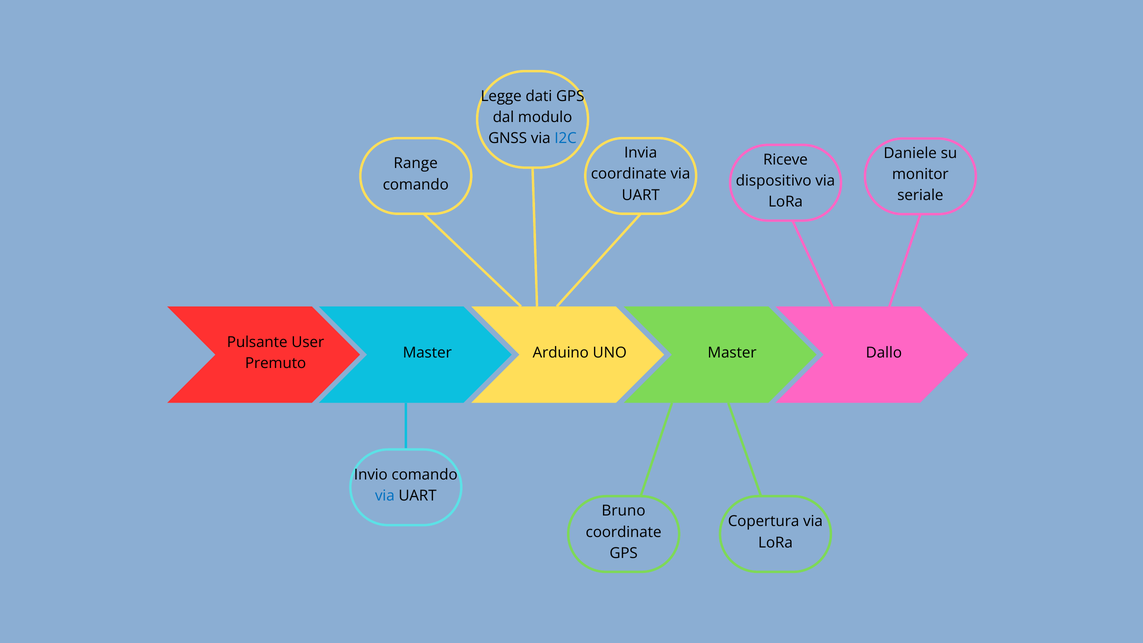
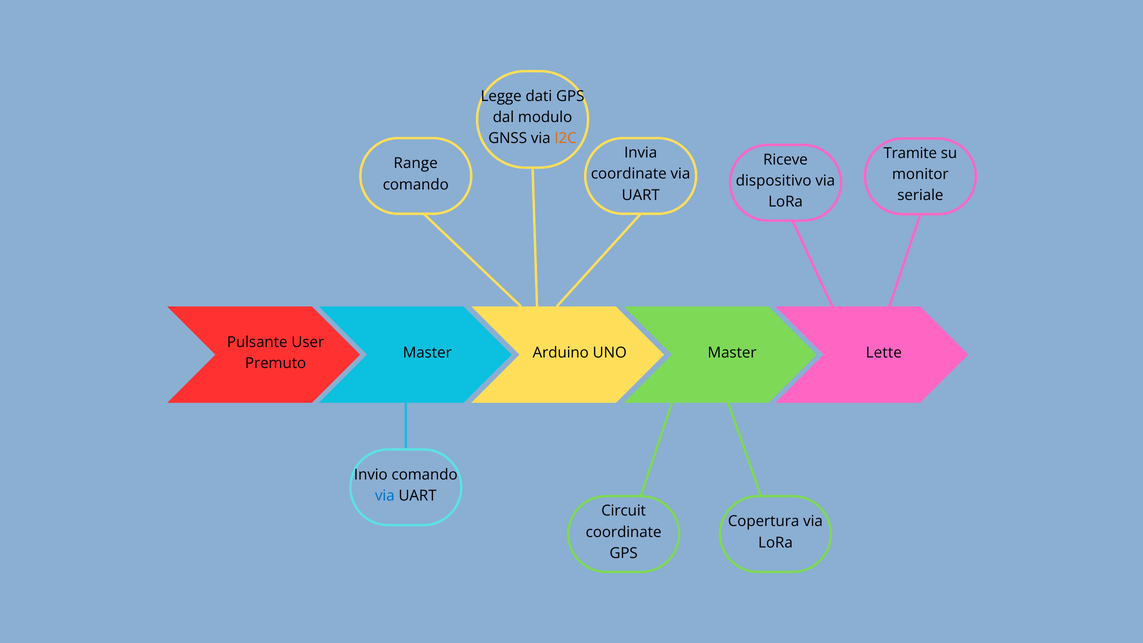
I2C colour: blue -> orange (566, 138)
Daniele: Daniele -> Tramite (910, 153)
Dallo: Dallo -> Lette (884, 353)
Bruno: Bruno -> Circuit (624, 511)
